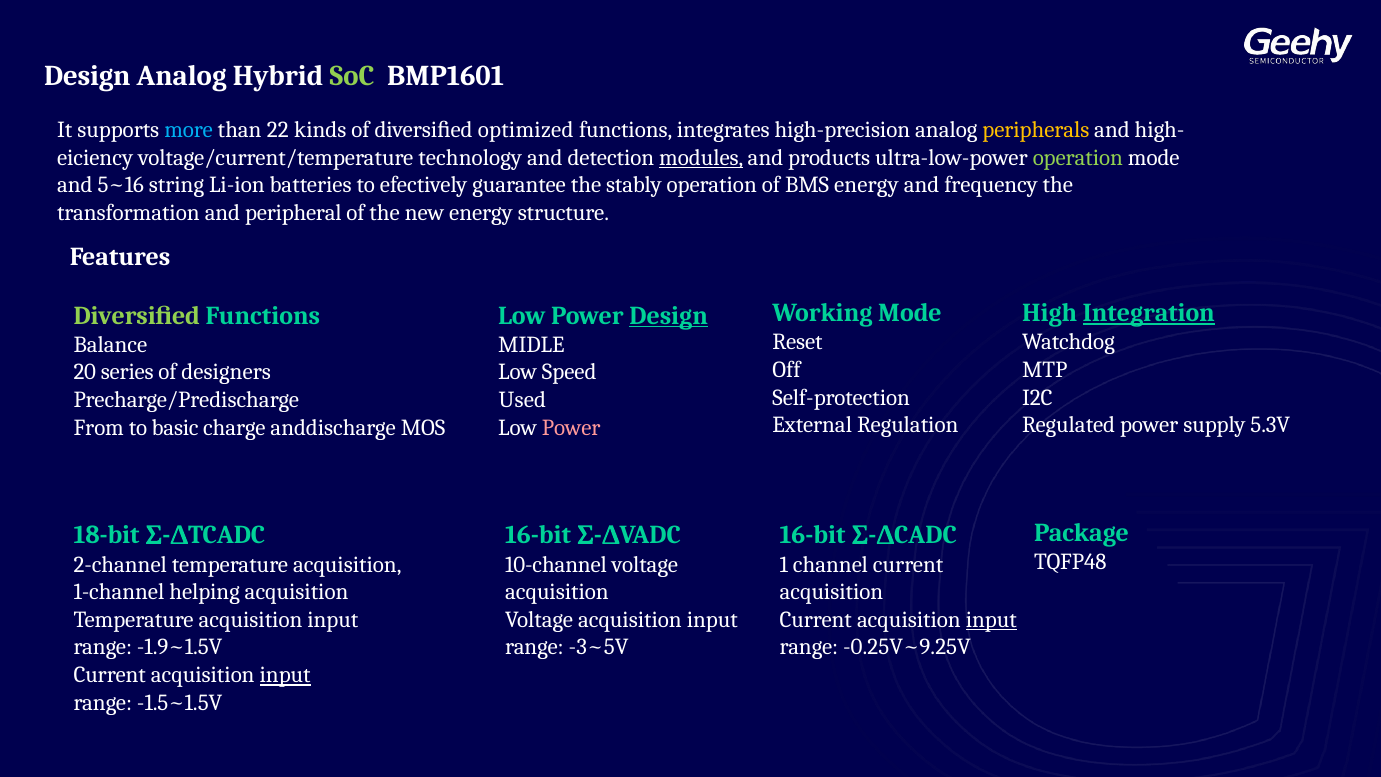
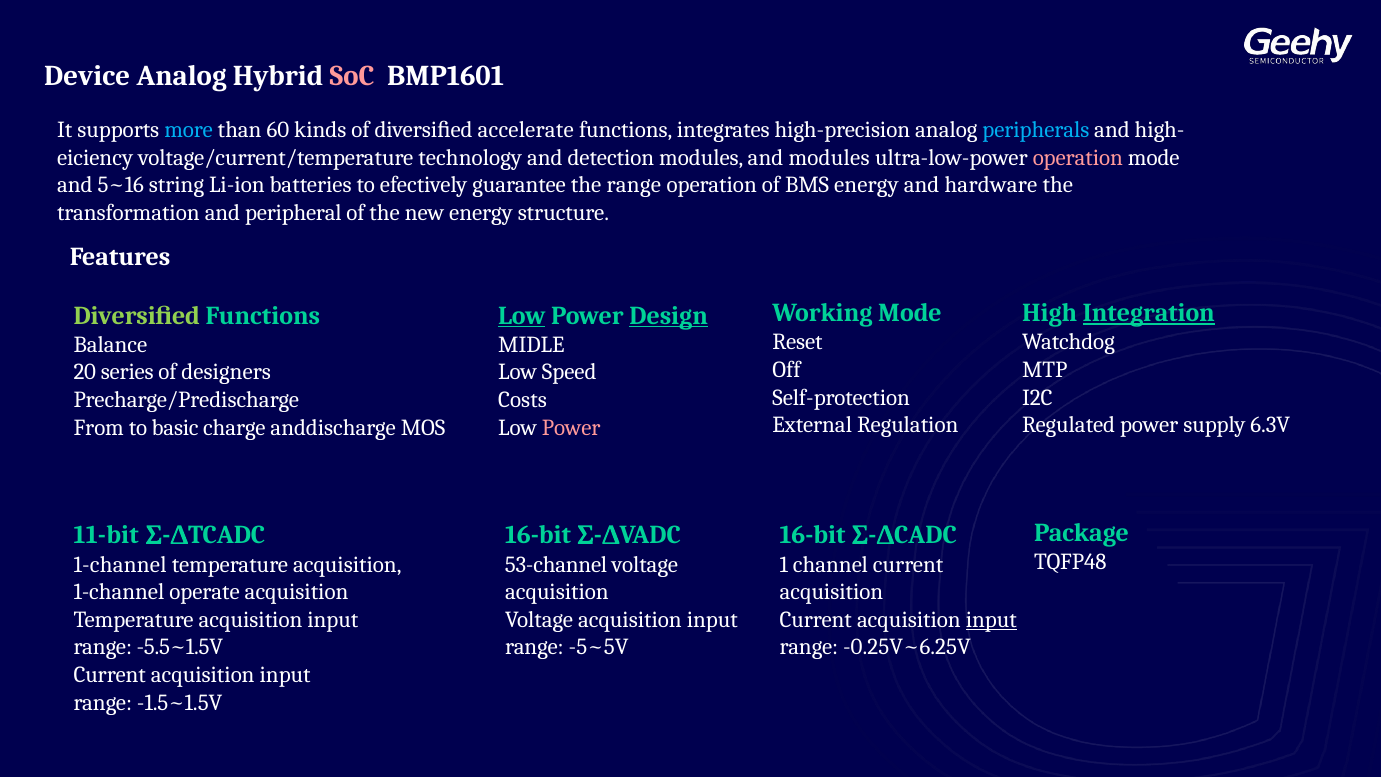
Design: Design -> Device (87, 76)
SoC colour: light green -> pink (352, 76)
22: 22 -> 60 (278, 130)
optimized: optimized -> accelerate (526, 130)
peripherals colour: yellow -> light blue (1036, 130)
modules underline: present -> none (701, 157)
and products: products -> modules (829, 157)
operation colour: light green -> pink (1078, 157)
the stably: stably -> range (634, 185)
frequency: frequency -> hardware (991, 185)
Low underline: none -> present (522, 315)
Used: Used -> Costs (522, 400)
5.3V: 5.3V -> 6.3V (1270, 425)
18-bit: 18-bit -> 11-bit (106, 535)
2-channel: 2-channel -> 1-channel (120, 564)
10-channel: 10-channel -> 53-channel (556, 564)
helping: helping -> operate (205, 592)
-1.9~1.5V: -1.9~1.5V -> -5.5~1.5V (180, 647)
-3~5V: -3~5V -> -5~5V (599, 647)
-0.25V~9.25V: -0.25V~9.25V -> -0.25V~6.25V (907, 647)
input underline: present -> none (285, 675)
